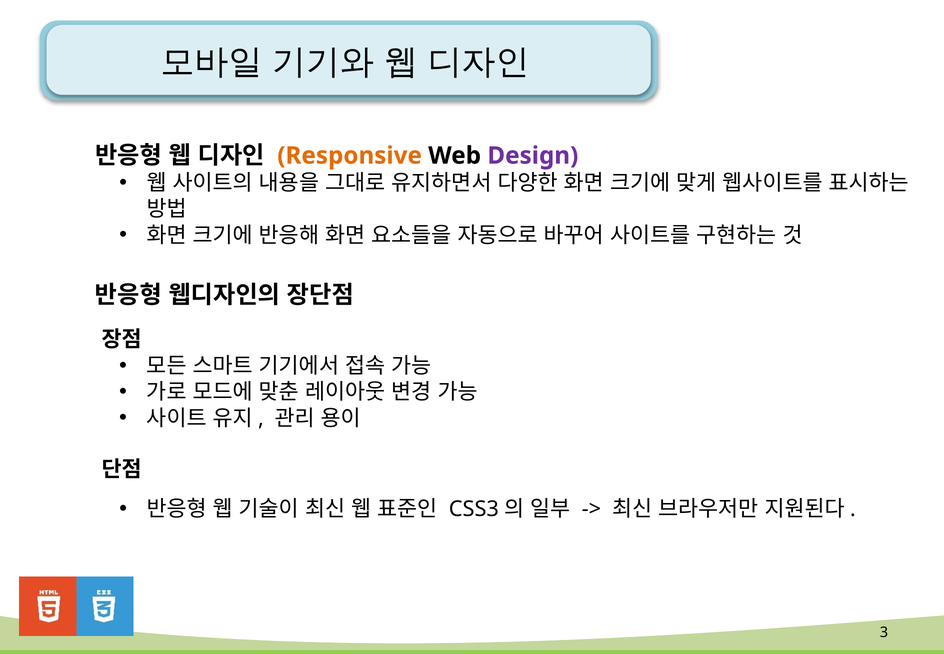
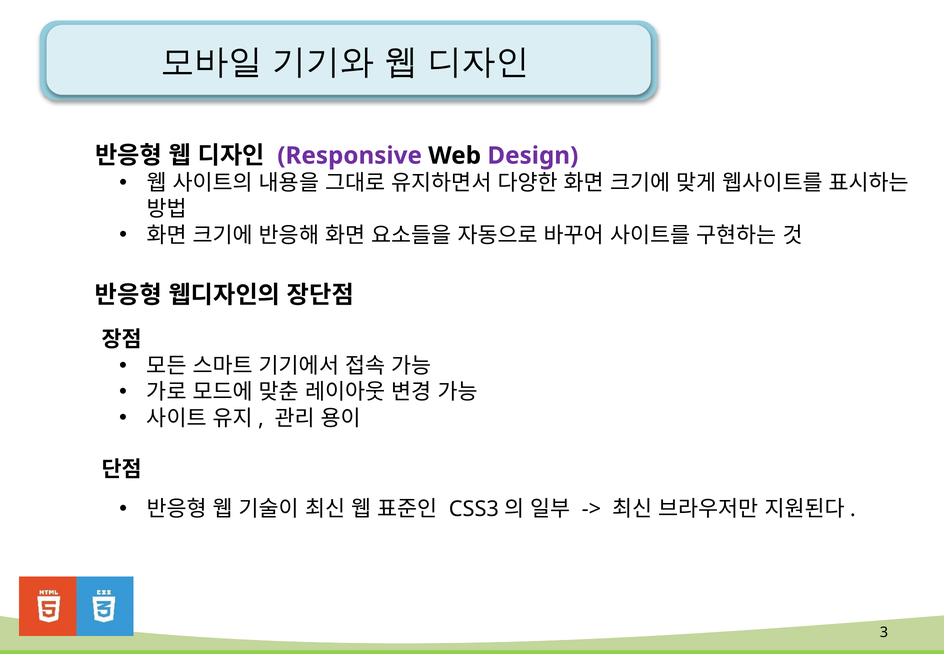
Responsive colour: orange -> purple (350, 156)
